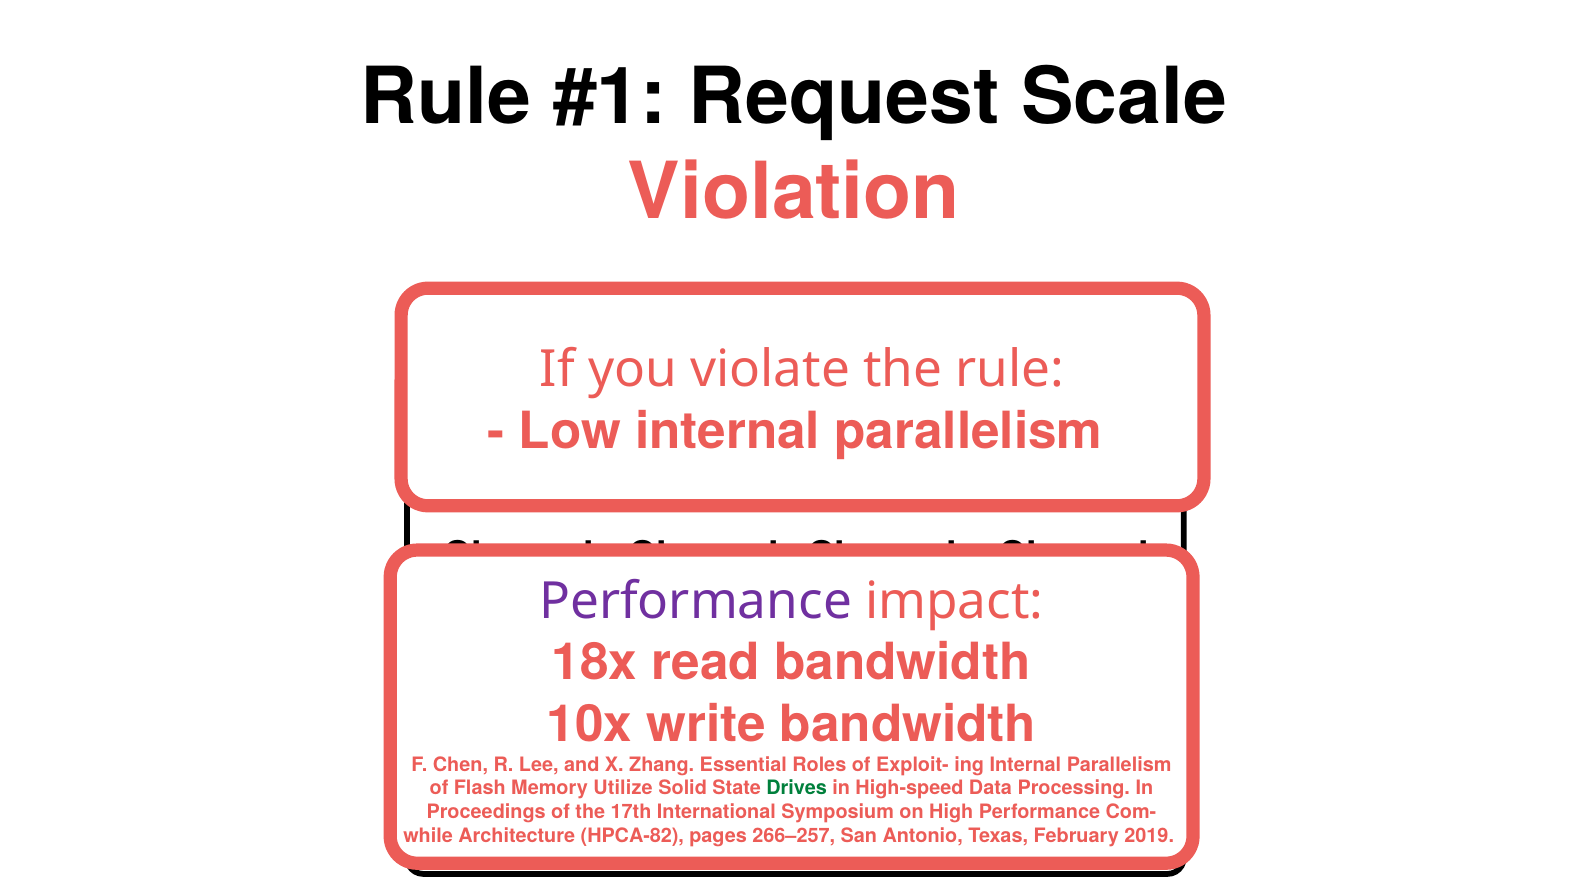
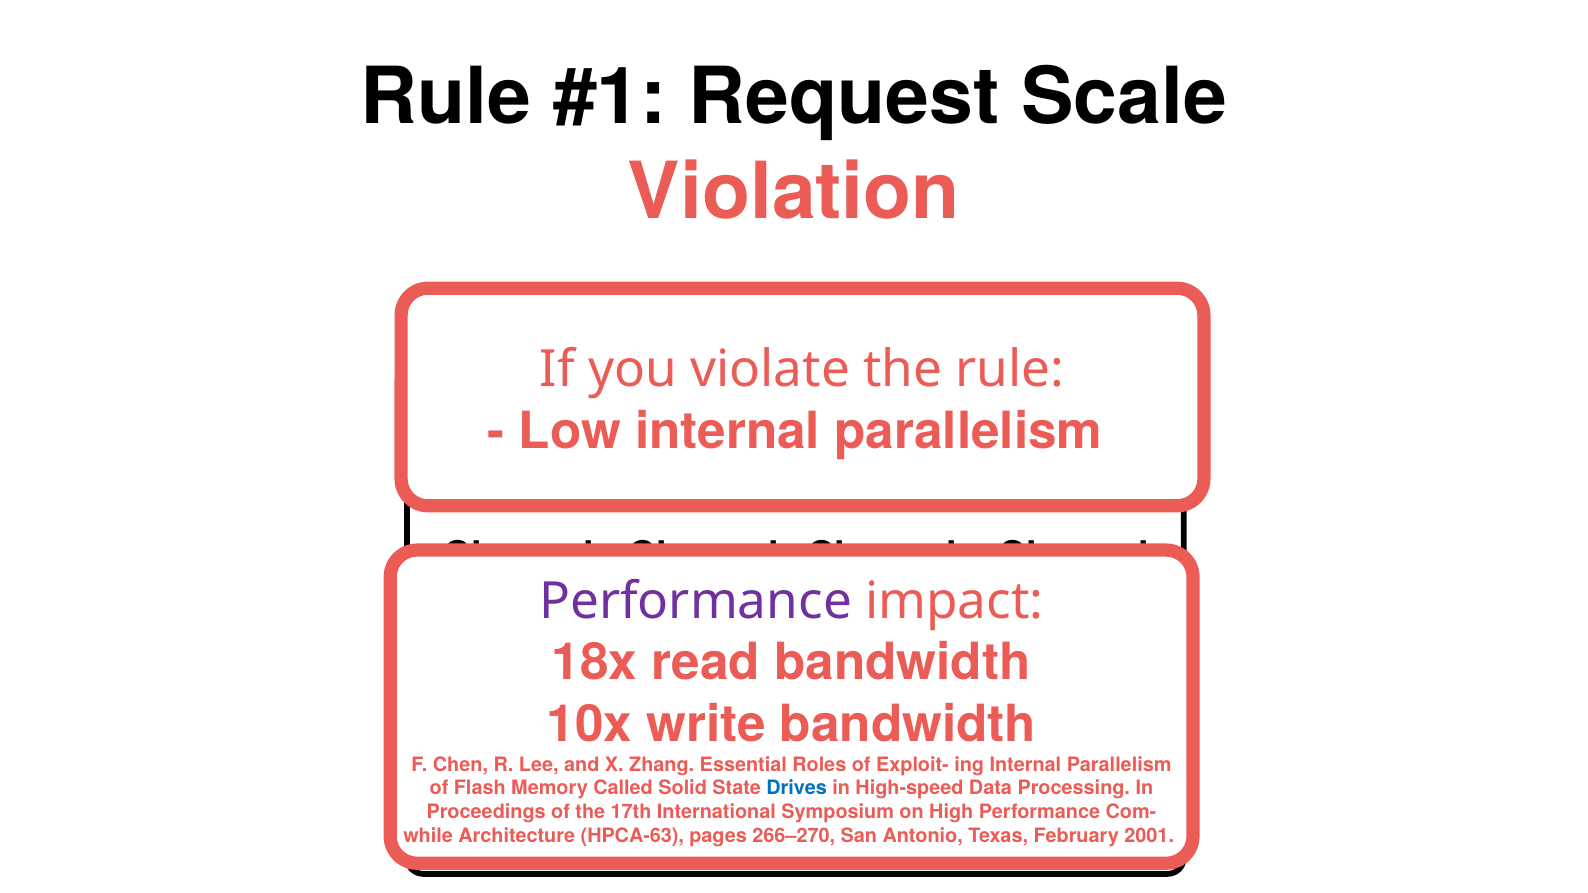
Utilize: Utilize -> Called (623, 789)
Drives colour: green -> blue (797, 789)
HPCA-82: HPCA-82 -> HPCA-63 (632, 836)
266–257: 266–257 -> 266–270 (794, 836)
2019: 2019 -> 2001 (1149, 836)
